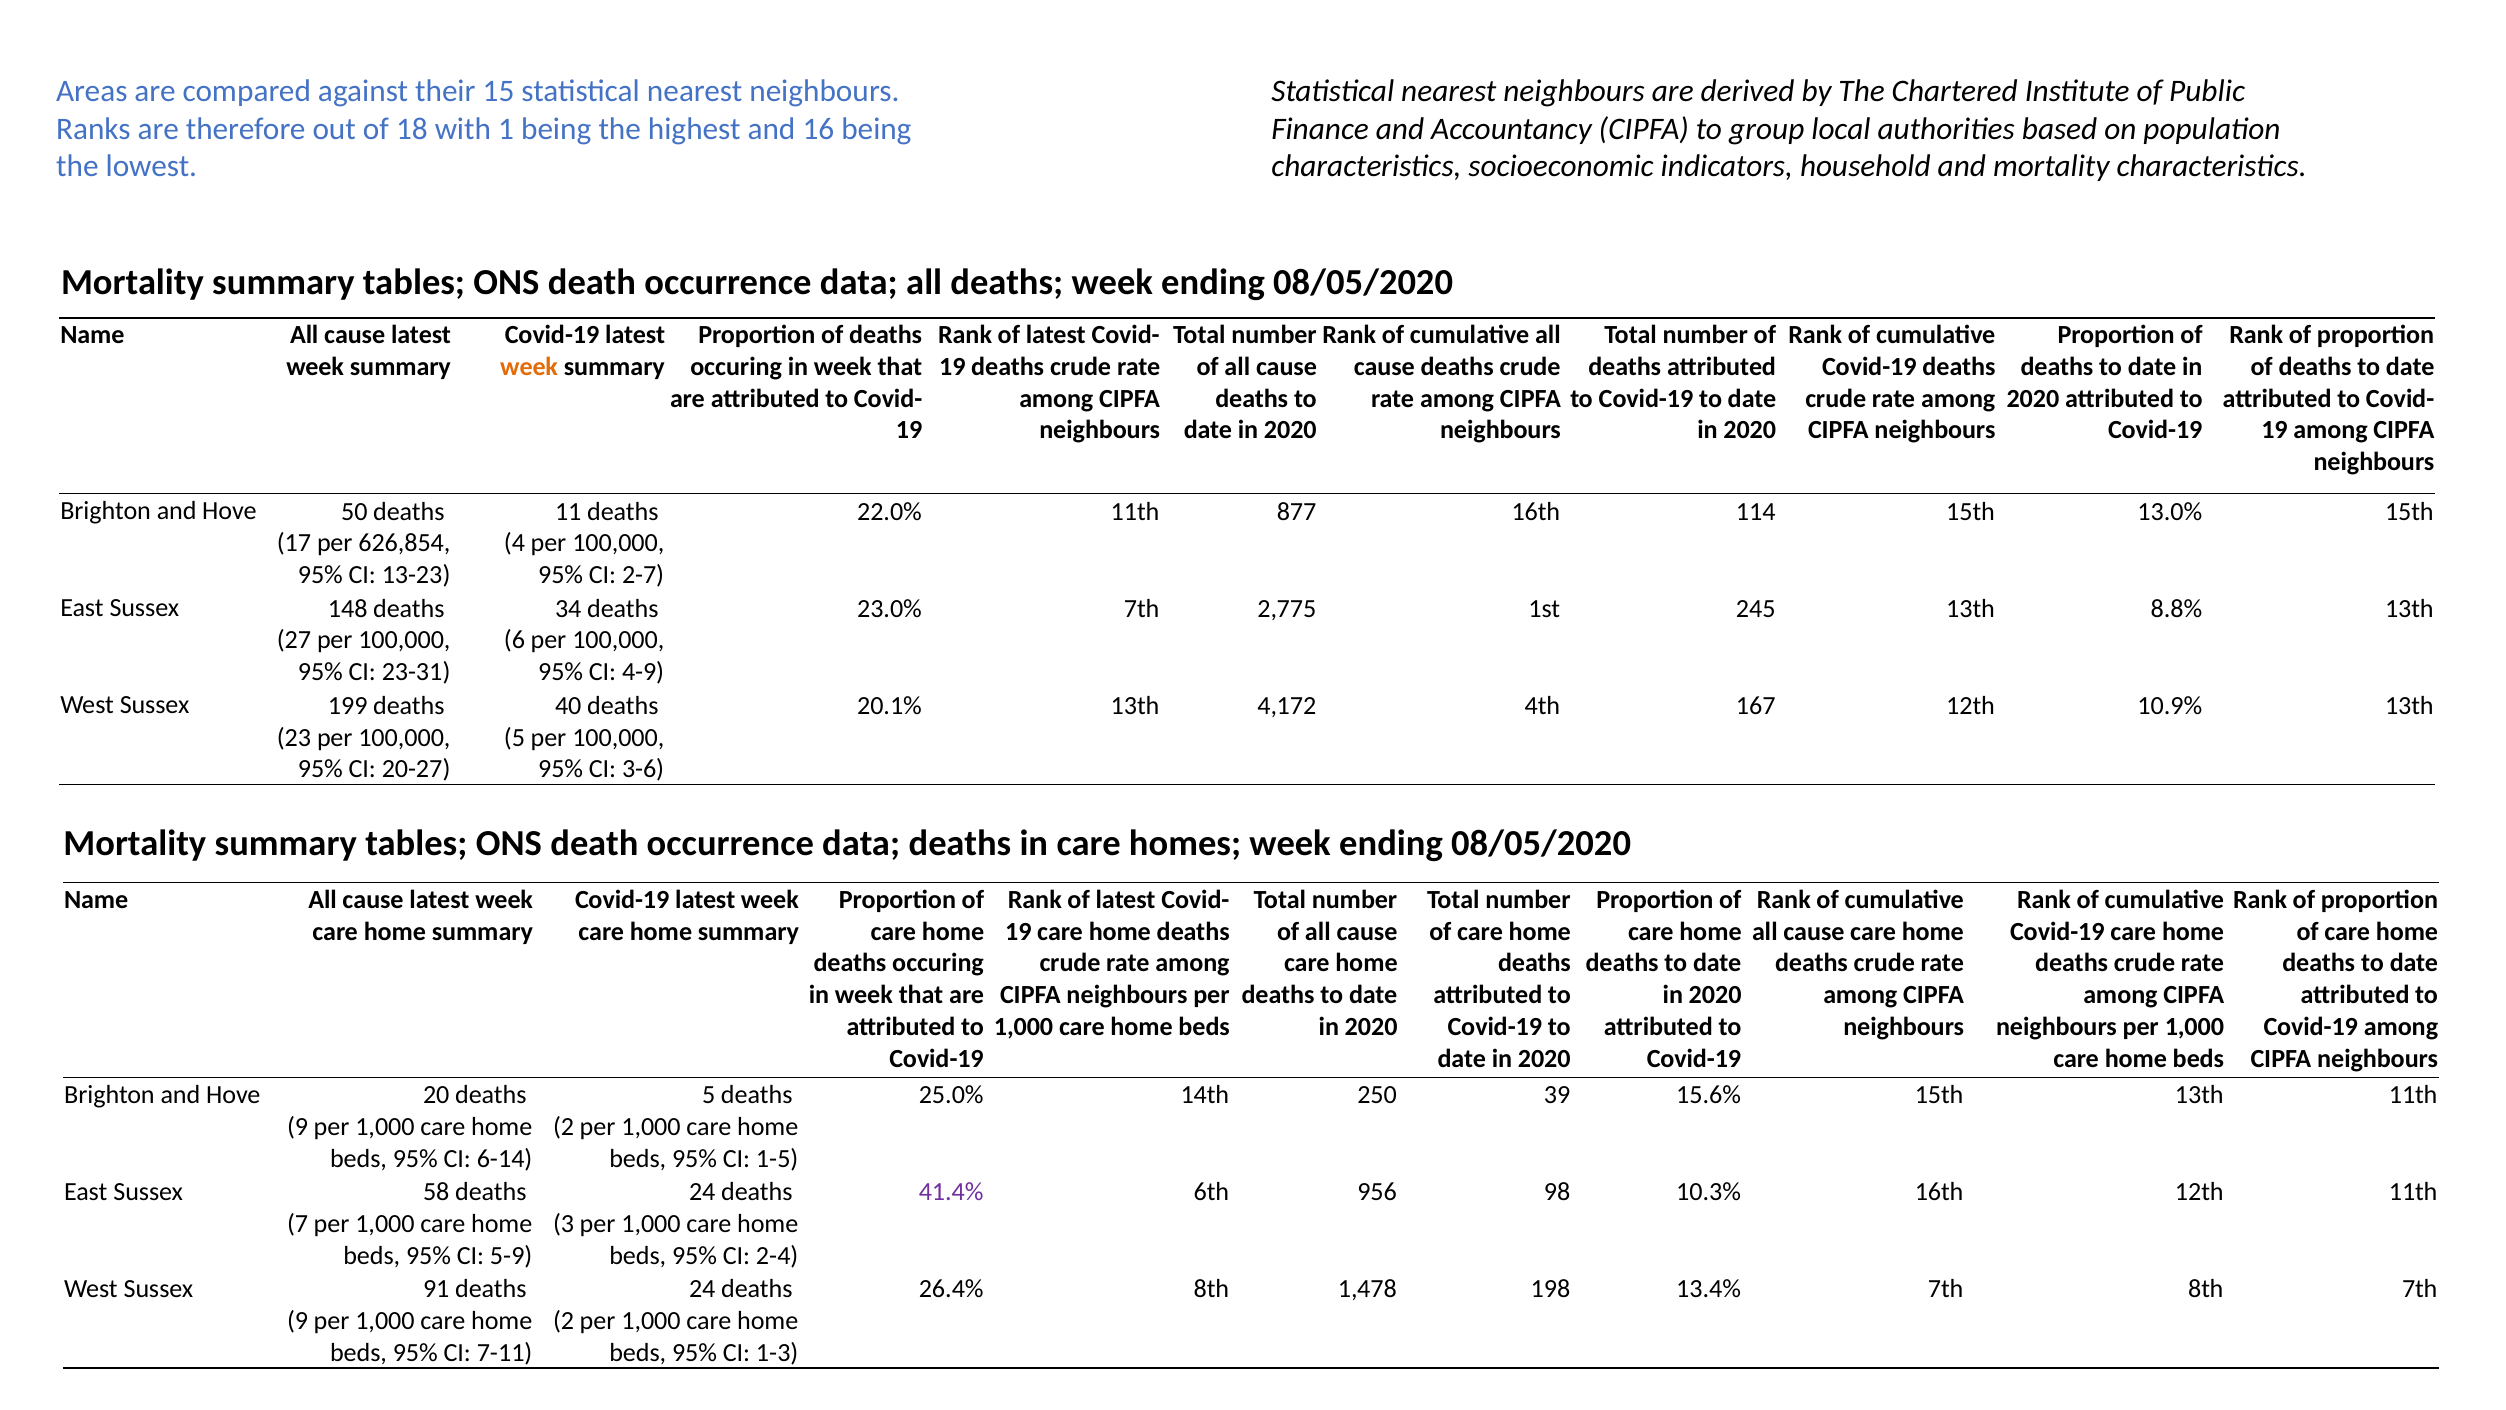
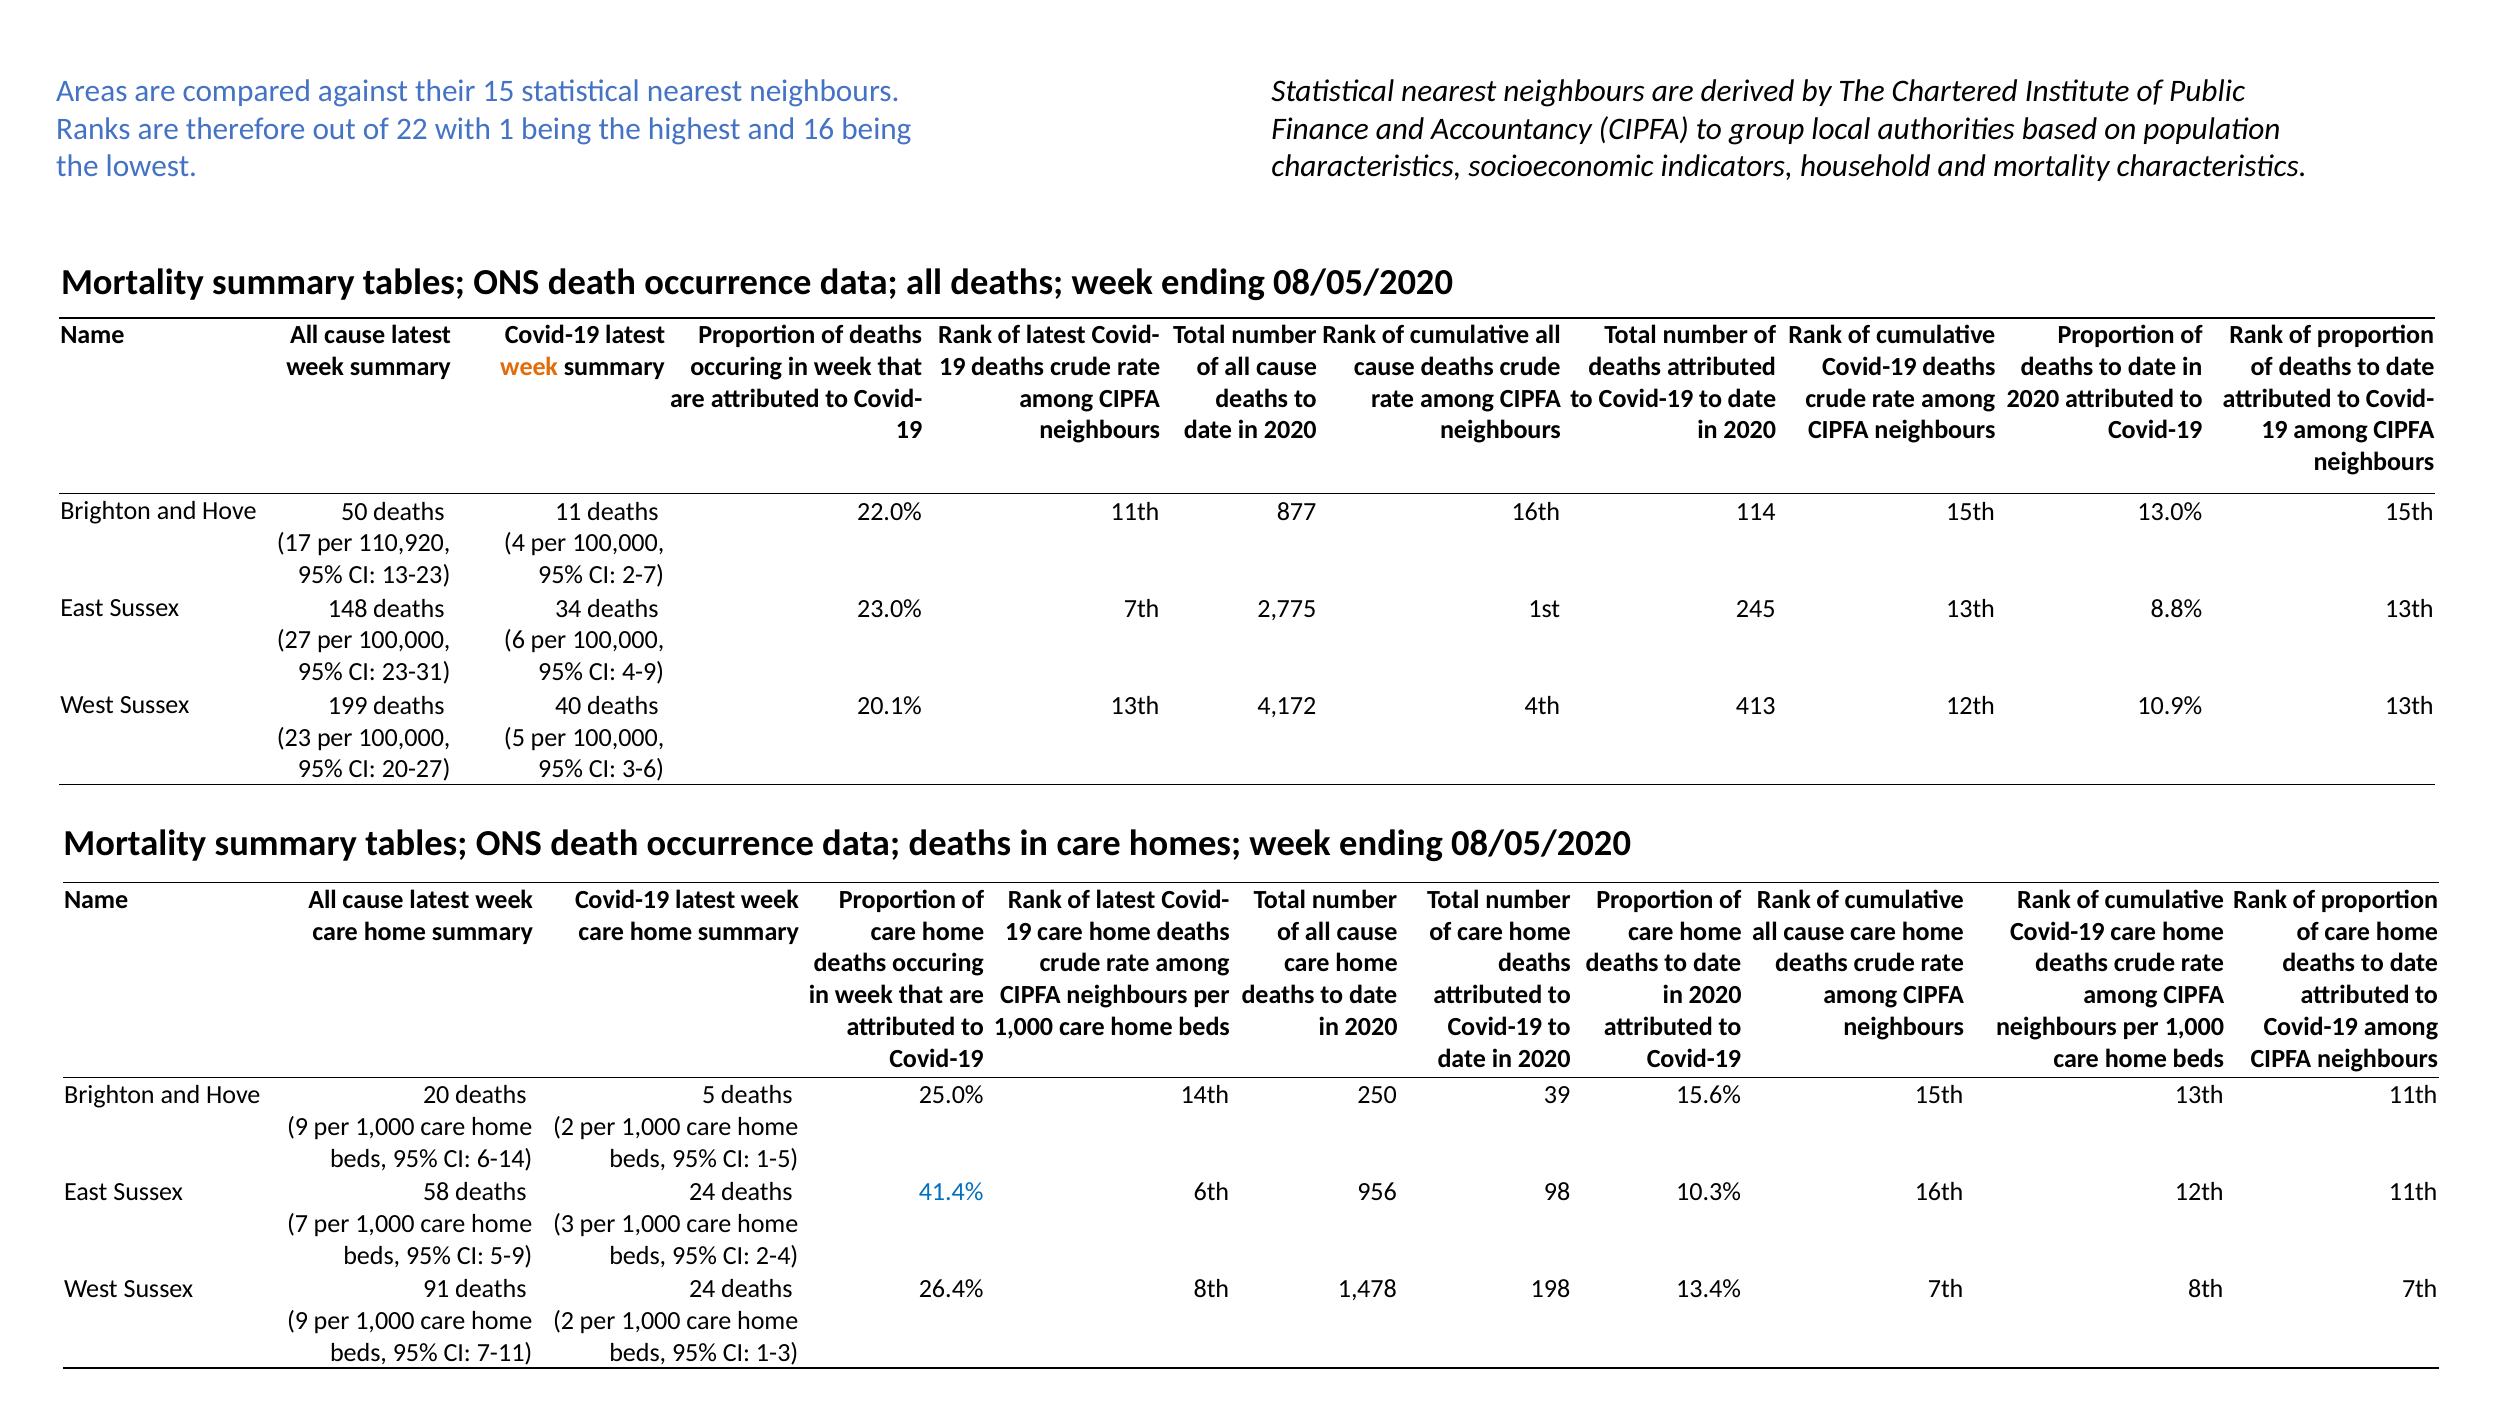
18: 18 -> 22 (412, 129)
626,854: 626,854 -> 110,920 (404, 543)
167: 167 -> 413 (1756, 706)
41.4% colour: purple -> blue (951, 1192)
